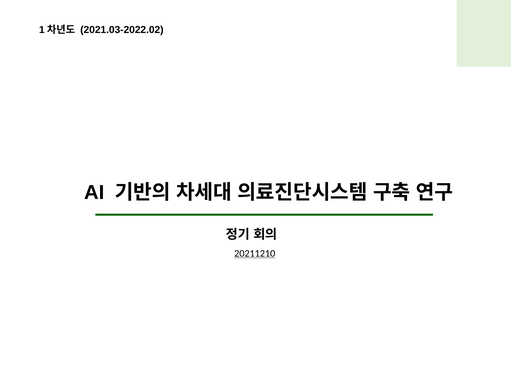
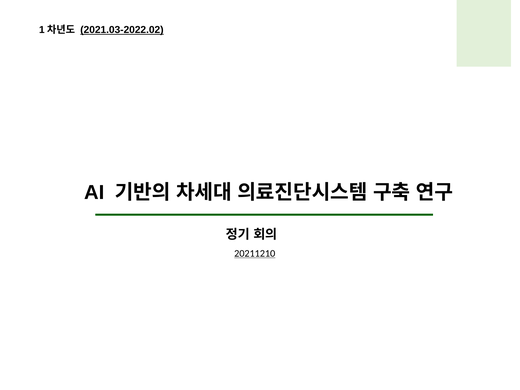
2021.03-2022.02 underline: none -> present (122, 30)
